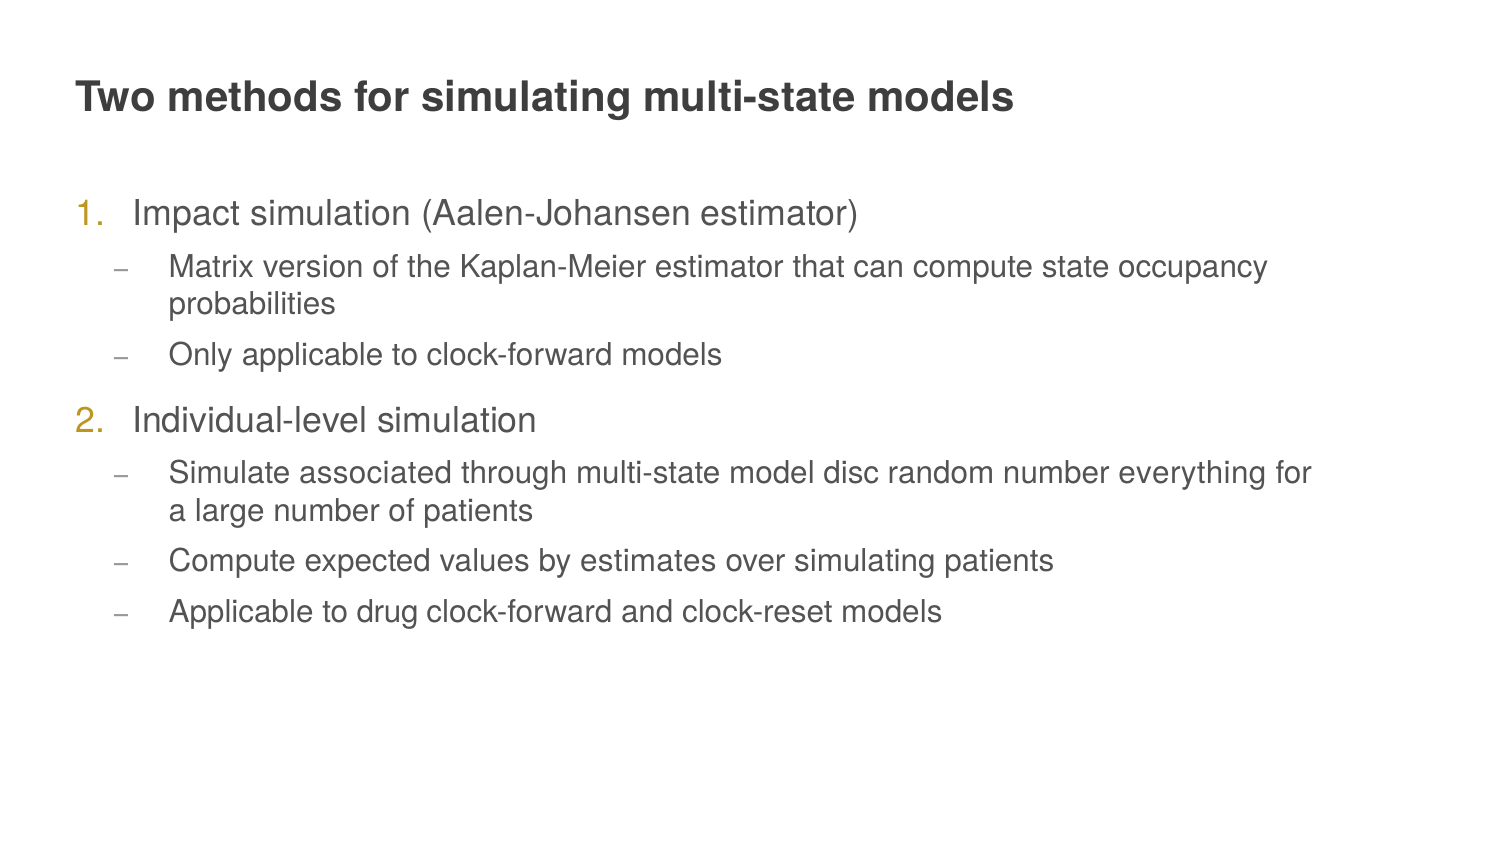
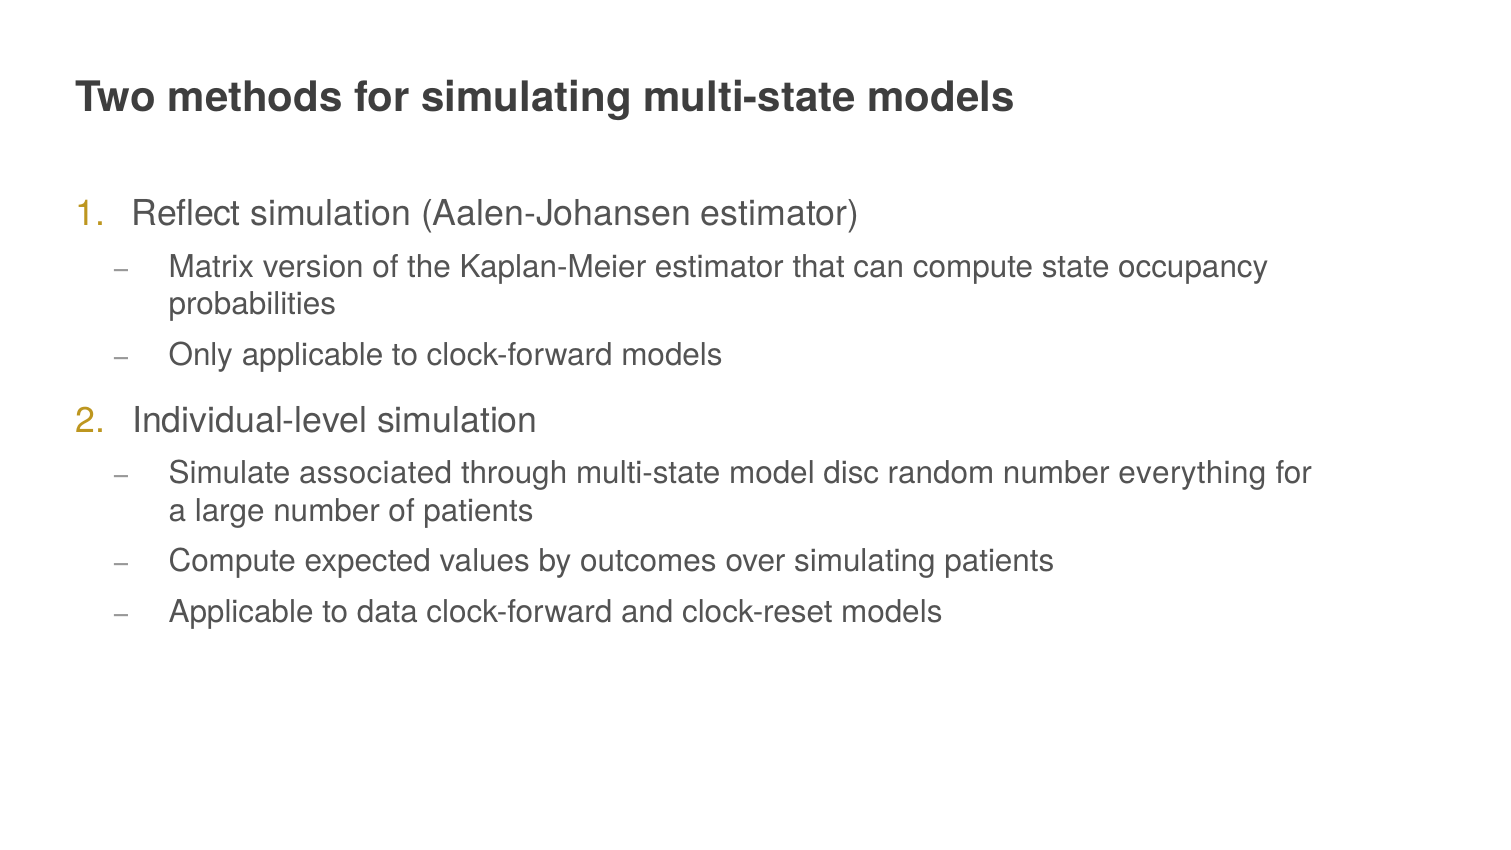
Impact: Impact -> Reflect (186, 214)
estimates: estimates -> outcomes (648, 561)
drug: drug -> data (387, 612)
